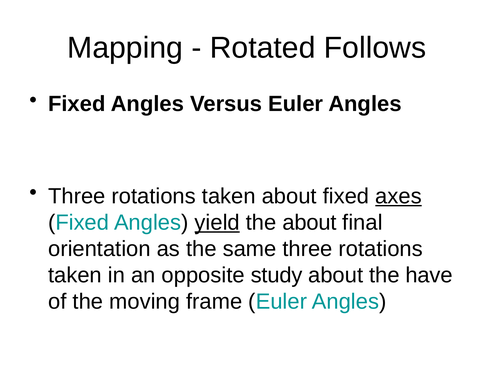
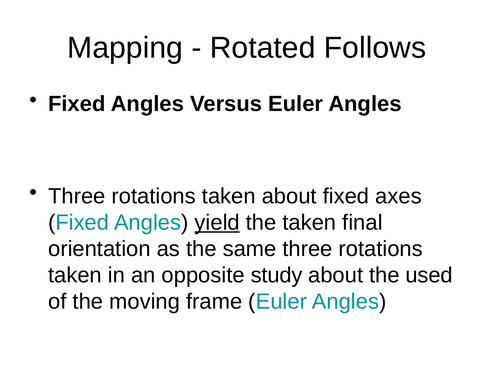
axes underline: present -> none (398, 196)
the about: about -> taken (309, 222)
have: have -> used (429, 275)
